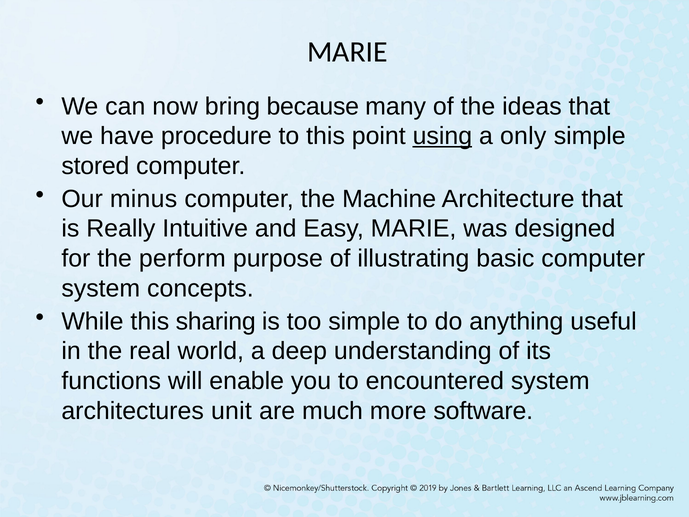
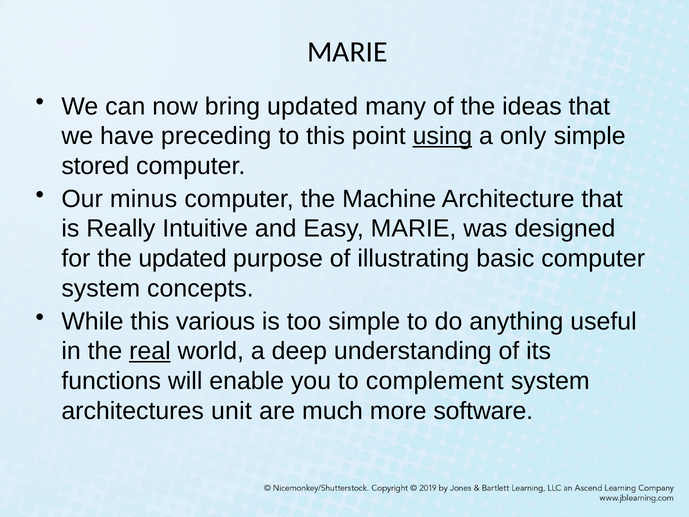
bring because: because -> updated (313, 106)
procedure: procedure -> preceding (216, 136)
the perform: perform -> updated (183, 258)
sharing: sharing -> various (216, 321)
real underline: none -> present (150, 351)
encountered: encountered -> complement (435, 381)
